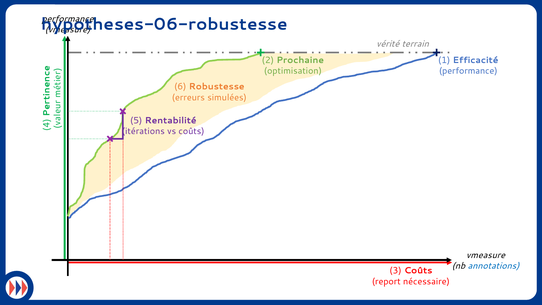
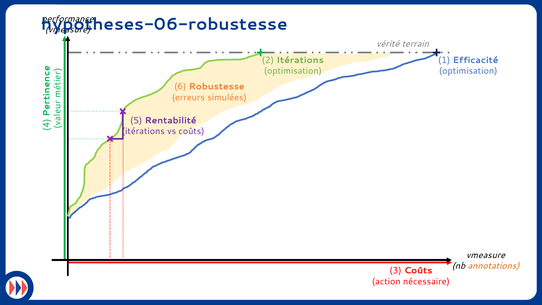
2 Prochaine: Prochaine -> Itérations (300, 60)
performance: performance -> optimisation (468, 71)
annotations colour: blue -> orange (494, 266)
report: report -> action (386, 281)
